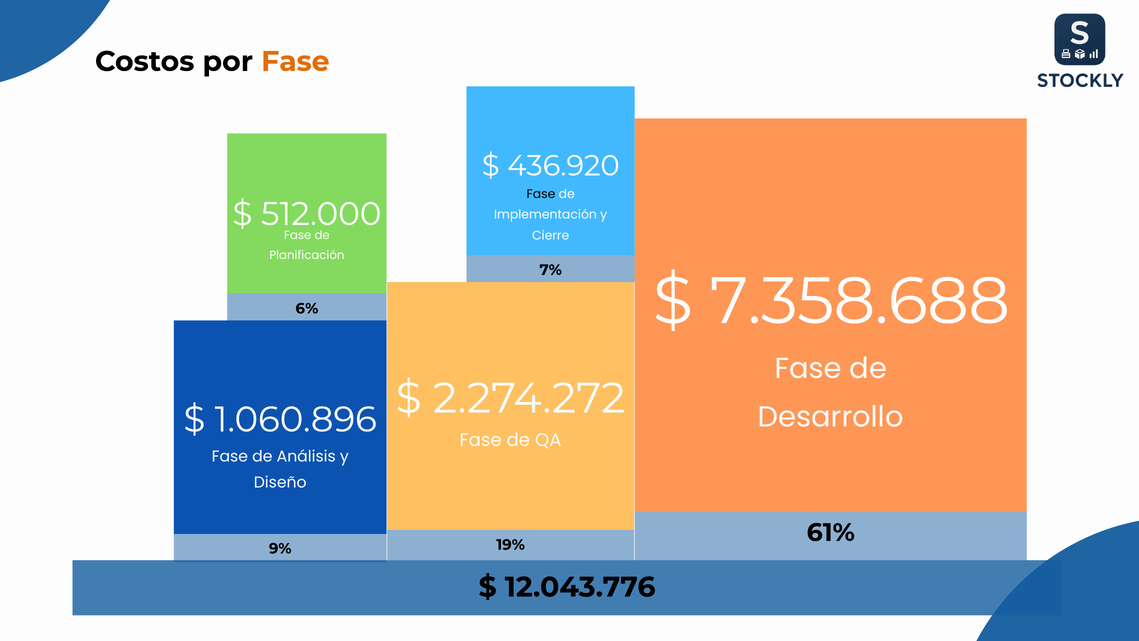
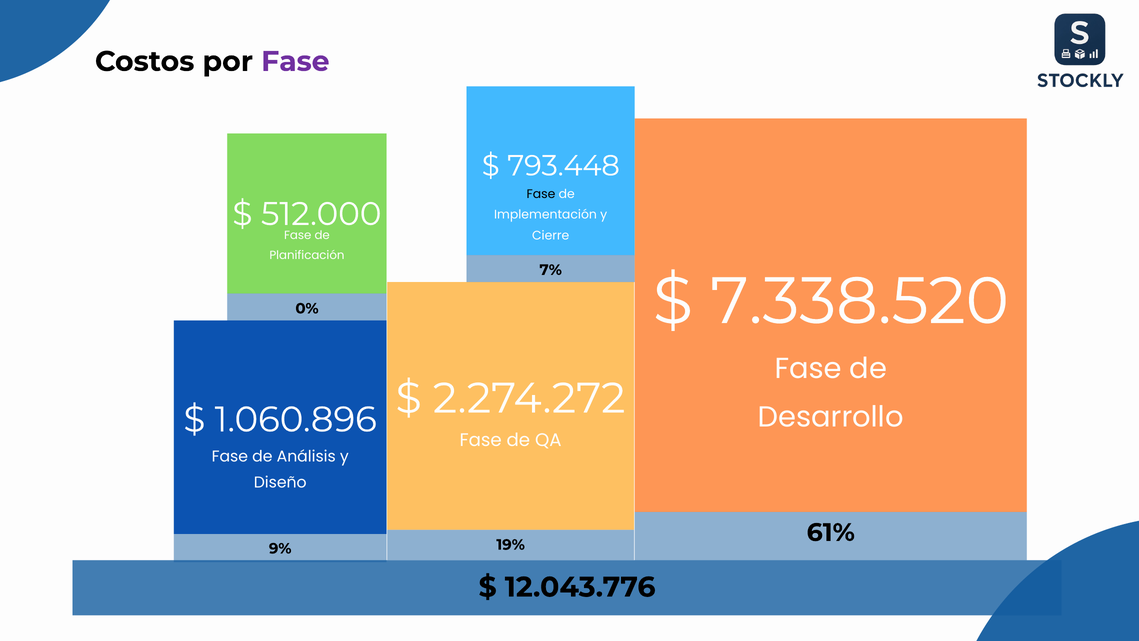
Fase colour: orange -> purple (295, 61)
436.920: 436.920 -> 793.448 (564, 166)
7.358.688: 7.358.688 -> 7.338.520 (860, 301)
6%: 6% -> 0% (307, 308)
